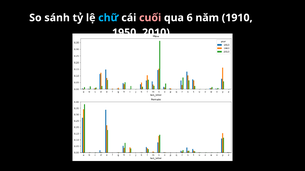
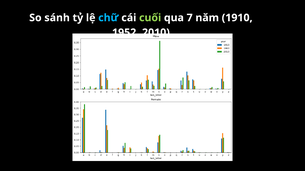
cuối colour: pink -> light green (150, 18)
6: 6 -> 7 (190, 18)
1950: 1950 -> 1952 (126, 33)
